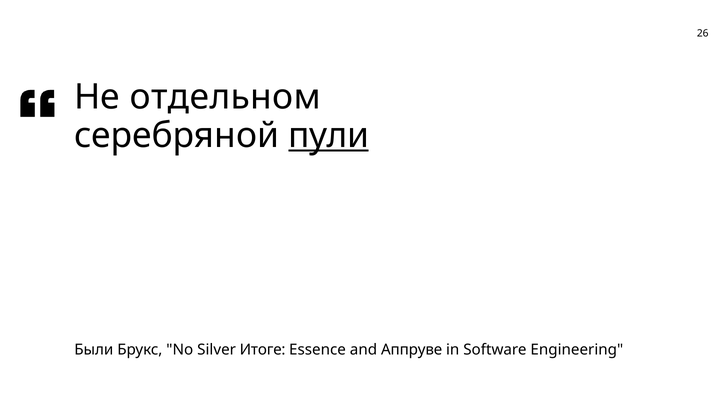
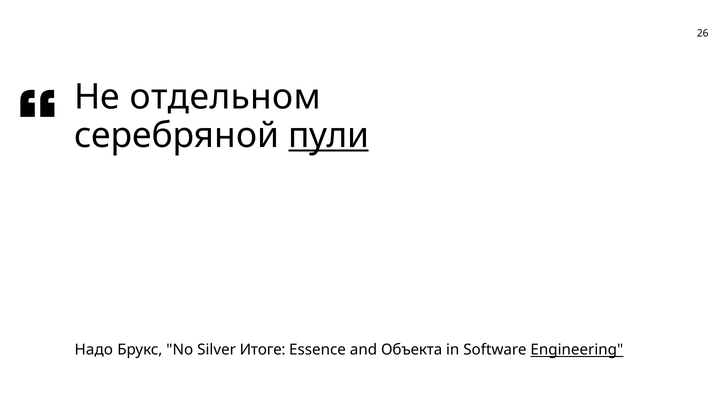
Были: Были -> Надо (94, 350)
Аппруве: Аппруве -> Объекта (412, 350)
Engineering underline: none -> present (577, 350)
